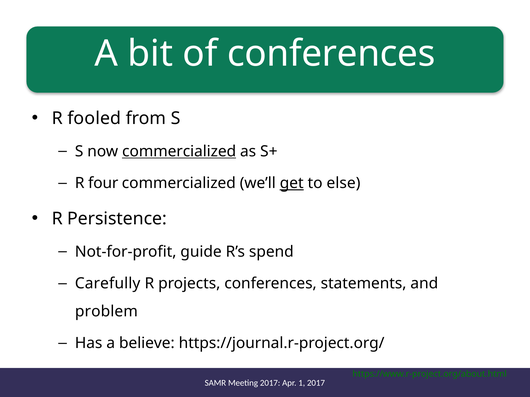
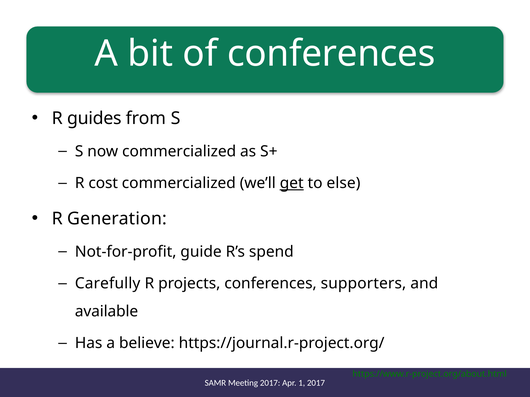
fooled: fooled -> guides (94, 118)
commercialized underline: present -> none (179, 152)
four: four -> cost (103, 183)
Persistence: Persistence -> Generation (117, 219)
statements: statements -> supporters (363, 284)
problem: problem -> available (107, 312)
